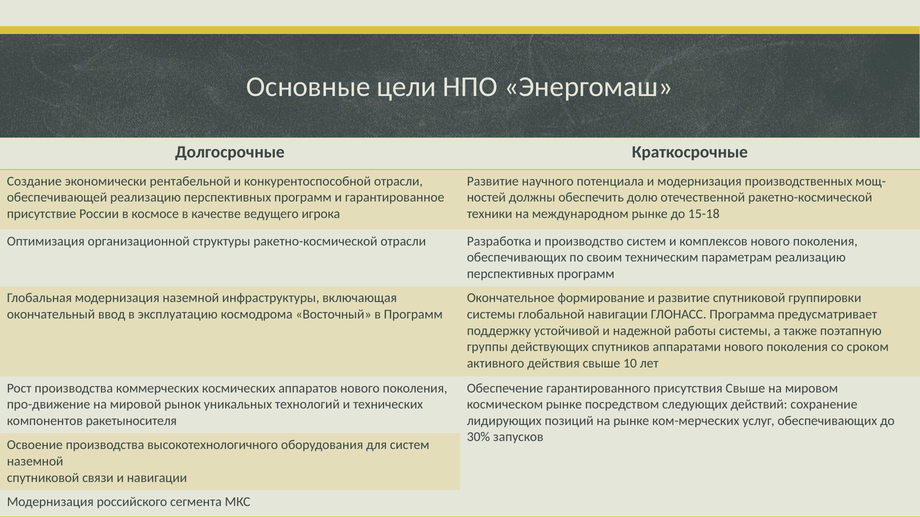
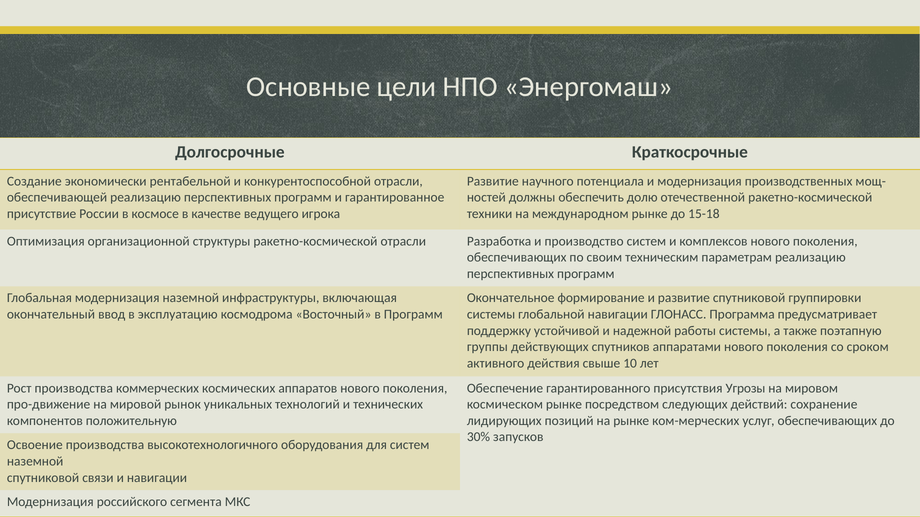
присутствия Свыше: Свыше -> Угрозы (745, 388)
ракетыносителя: ракетыносителя -> положительную (131, 421)
